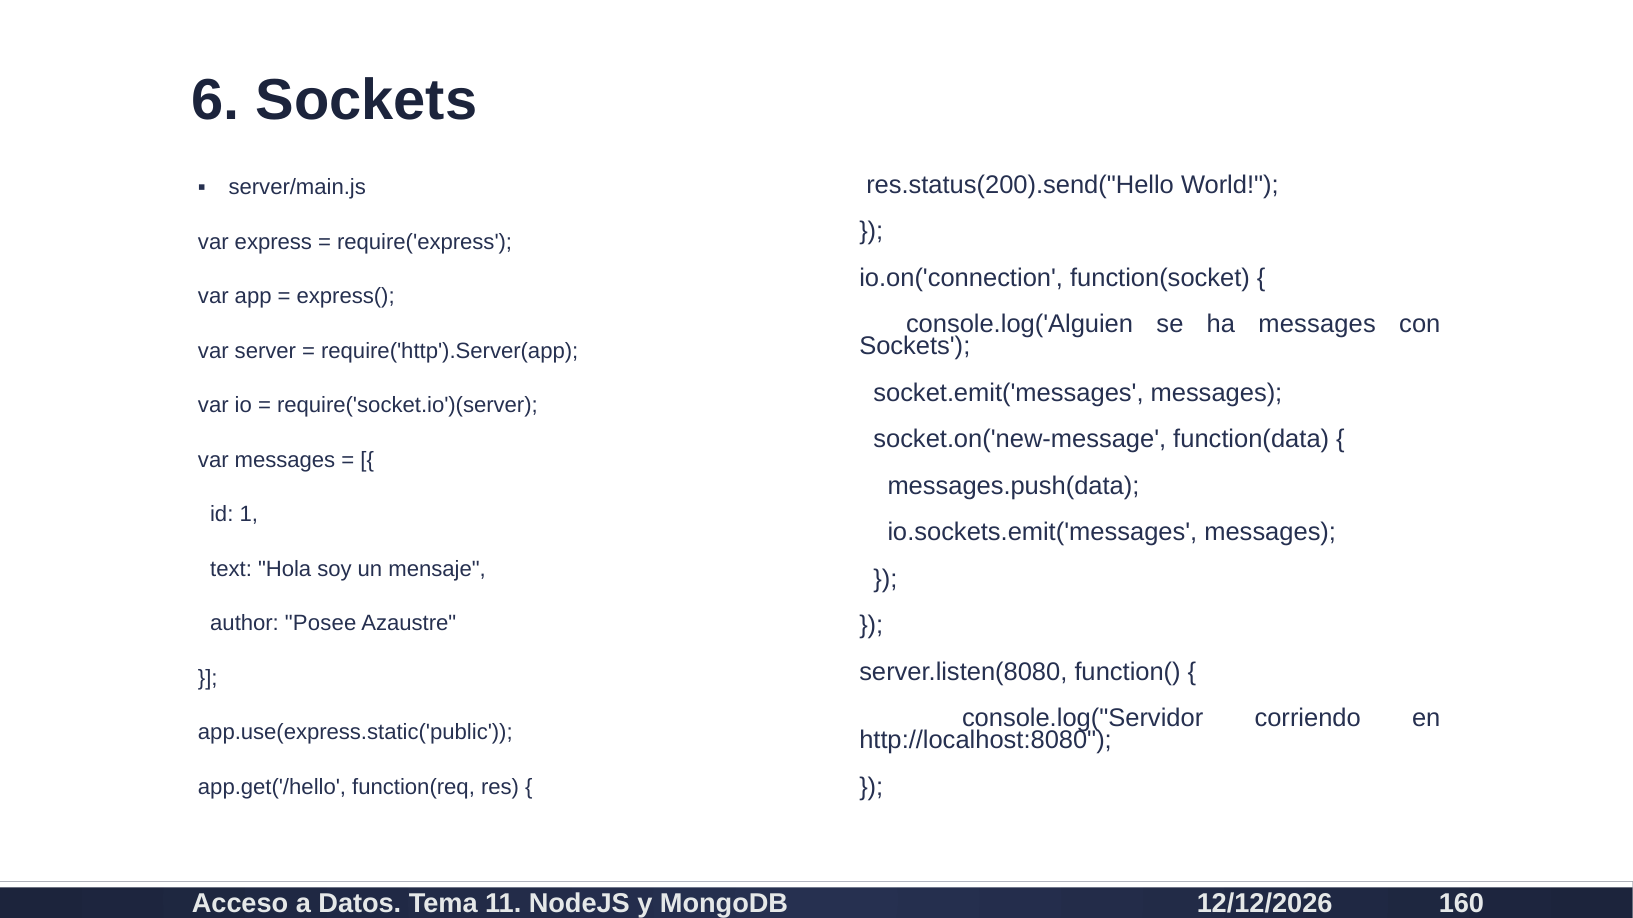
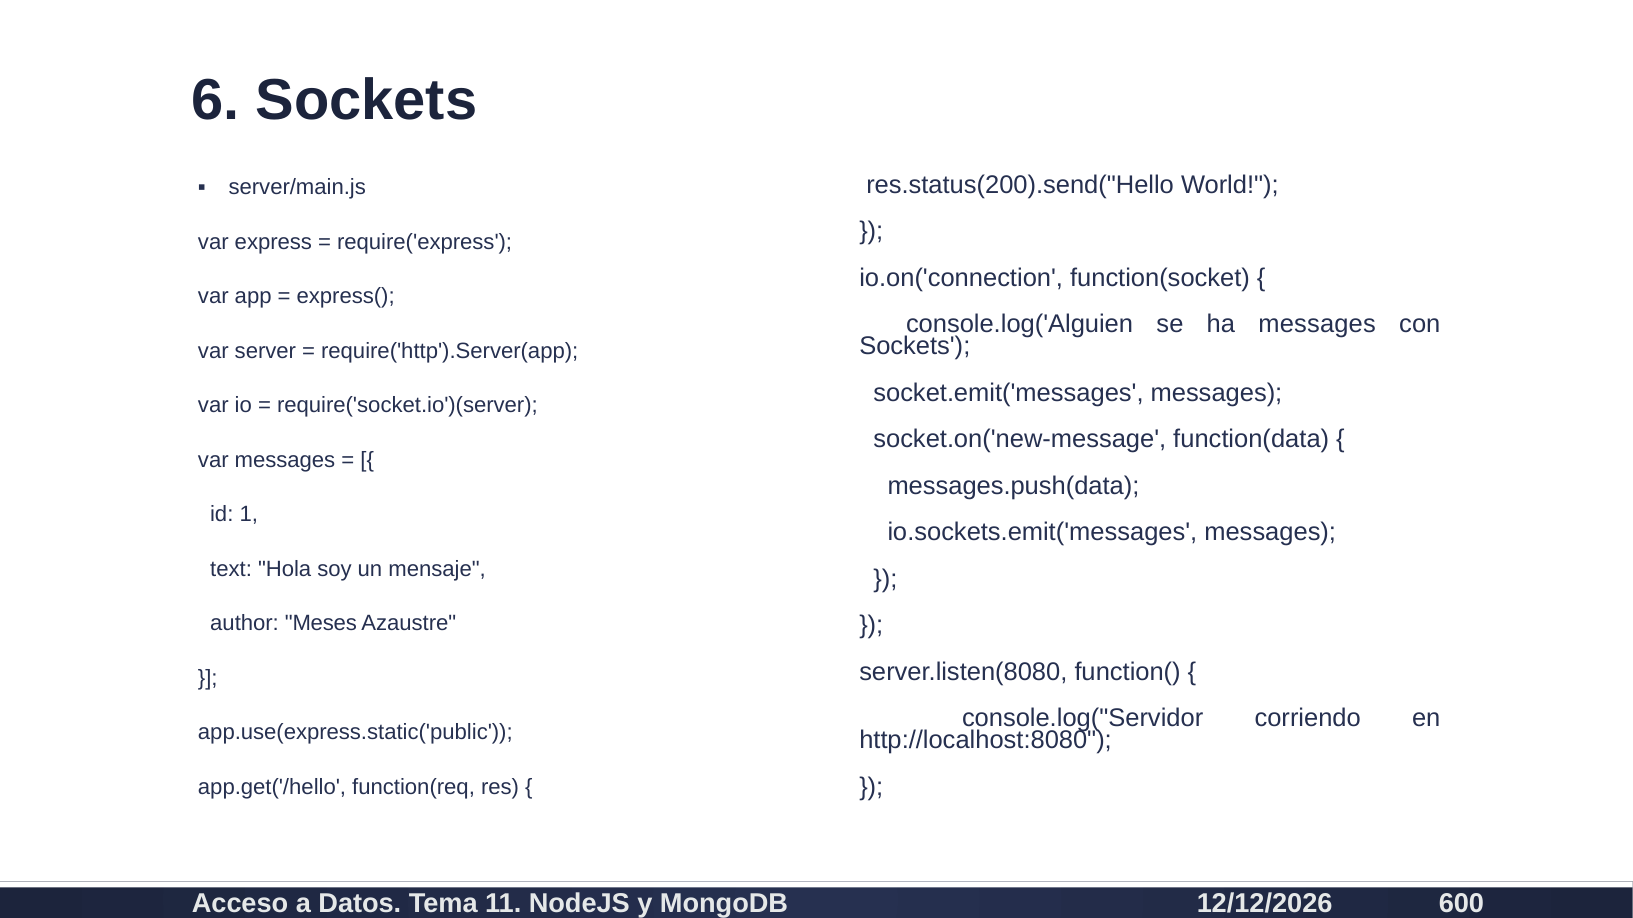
Posee: Posee -> Meses (321, 624)
160: 160 -> 600 (1461, 904)
